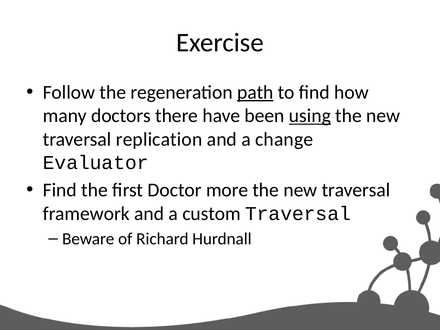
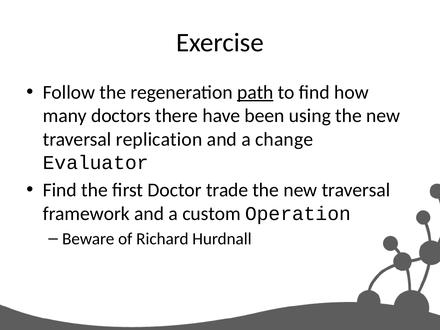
using underline: present -> none (310, 116)
more: more -> trade (227, 190)
custom Traversal: Traversal -> Operation (298, 214)
